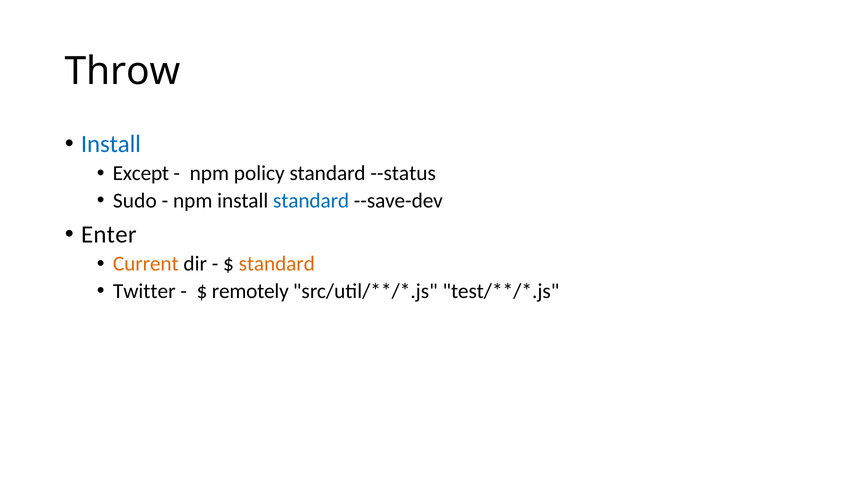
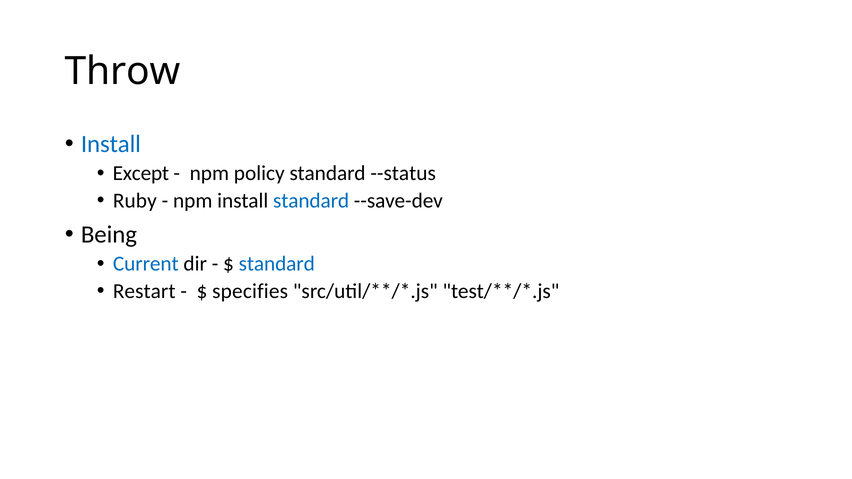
Sudo: Sudo -> Ruby (135, 201)
Enter: Enter -> Being (109, 235)
Current colour: orange -> blue (146, 264)
standard colour: orange -> blue (277, 264)
Twitter: Twitter -> Restart (144, 291)
remotely: remotely -> specifies (250, 291)
